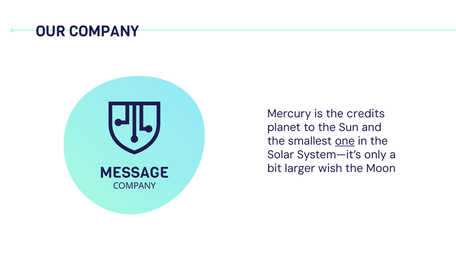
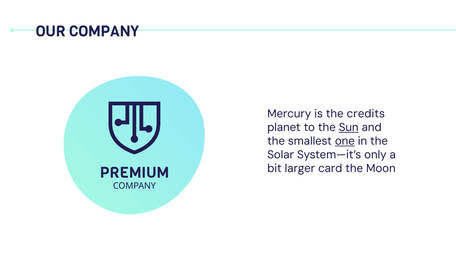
Sun underline: none -> present (349, 128)
wish: wish -> card (330, 169)
MESSAGE: MESSAGE -> PREMIUM (134, 173)
